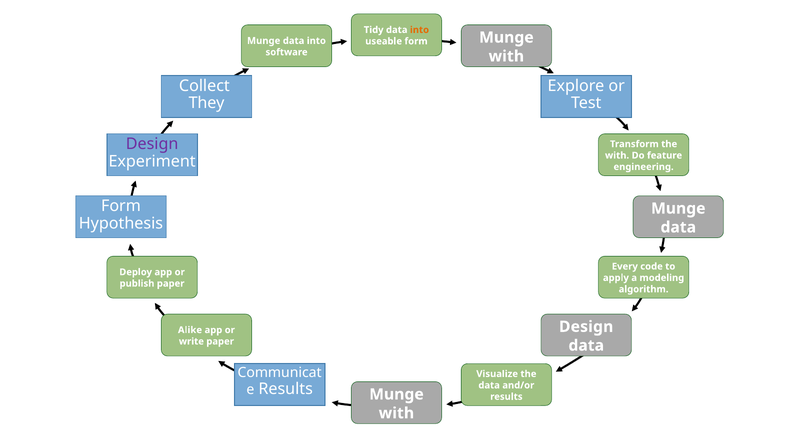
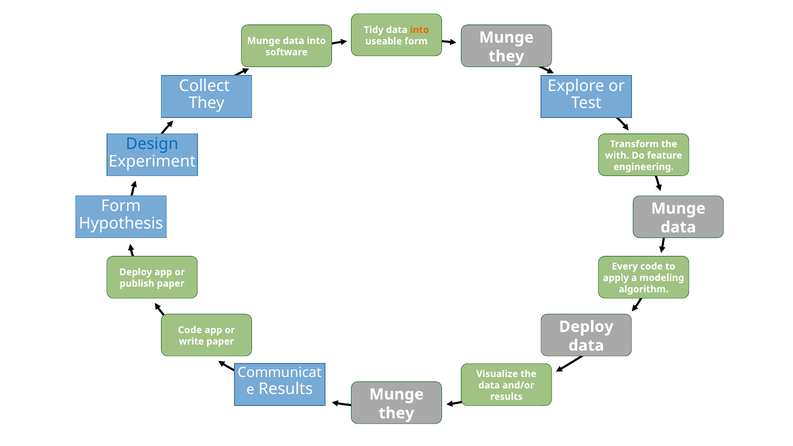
with: with -> they (506, 56)
Design colour: purple -> blue (152, 144)
Design: Design -> Deploy (586, 327)
Alike: Alike -> Code (190, 330)
with: with -> they (396, 413)
